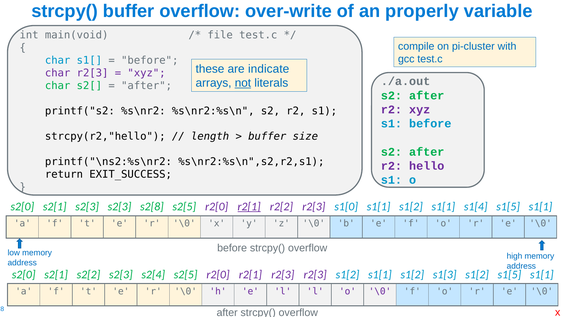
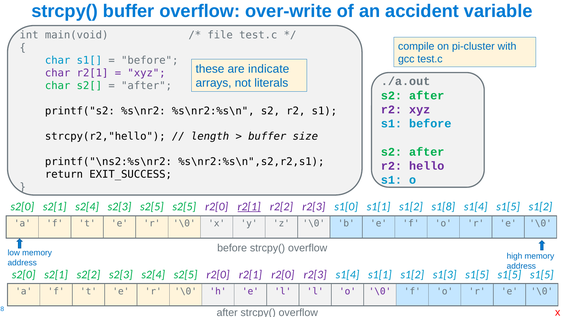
properly: properly -> accident (422, 11)
char r2[3: r2[3 -> r2[1 (93, 73)
not underline: present -> none (243, 83)
s2[1 s2[3: s2[3 -> s2[4 (87, 206)
s2[3 s2[8: s2[8 -> s2[5 (152, 206)
s1[1 s1[2 s1[1: s1[1 -> s1[8 (443, 206)
s1[4 s1[5 s1[1: s1[1 -> s1[2 (541, 206)
r2[1 r2[3: r2[3 -> r2[0 (283, 274)
r2[3 s1[2: s1[2 -> s1[4 (348, 274)
s1[3 s1[2: s1[2 -> s1[5 (477, 274)
s1[1: s1[1 -> s1[5 (542, 274)
